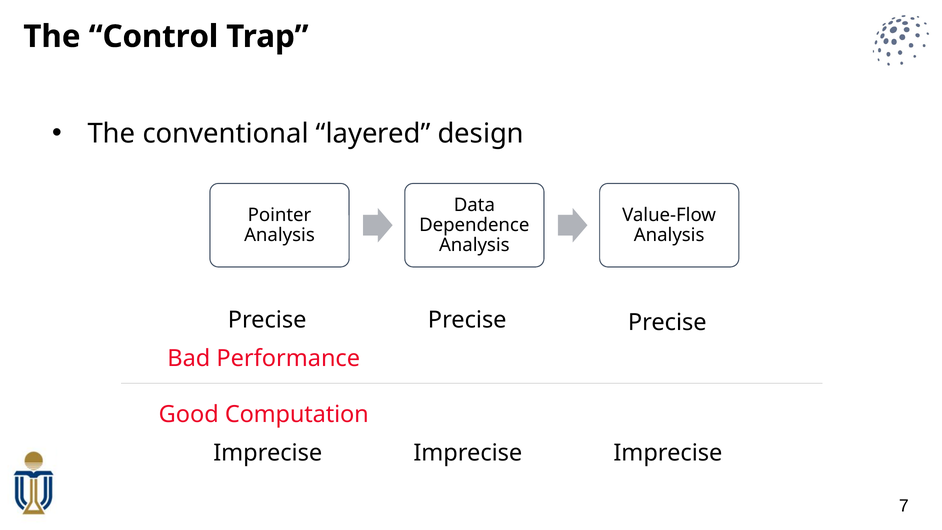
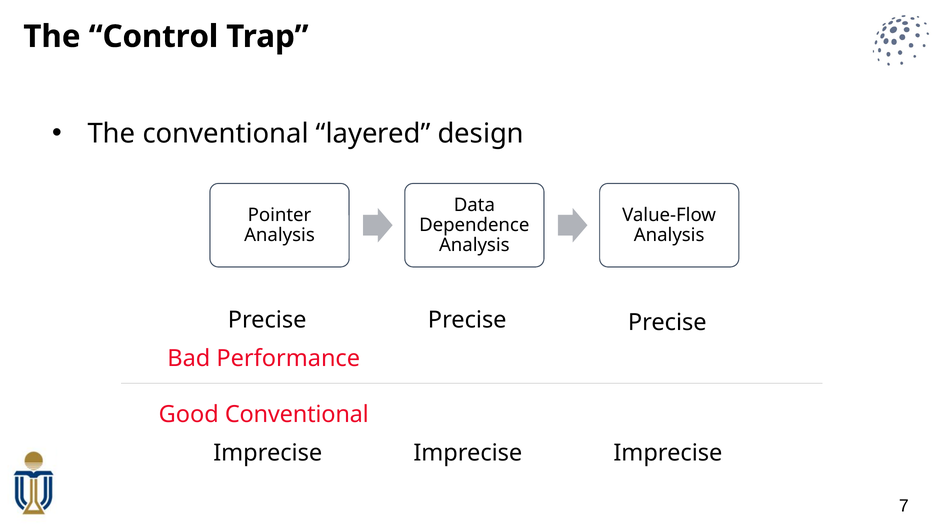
Good Computation: Computation -> Conventional (297, 414)
